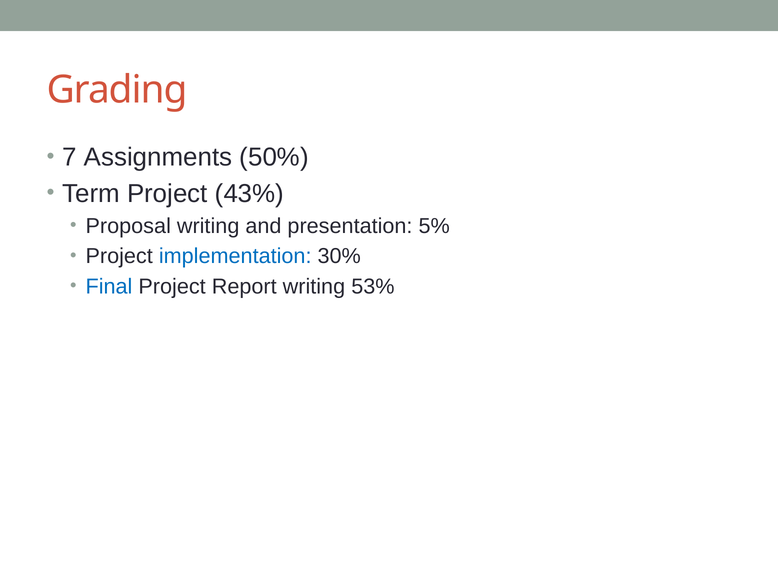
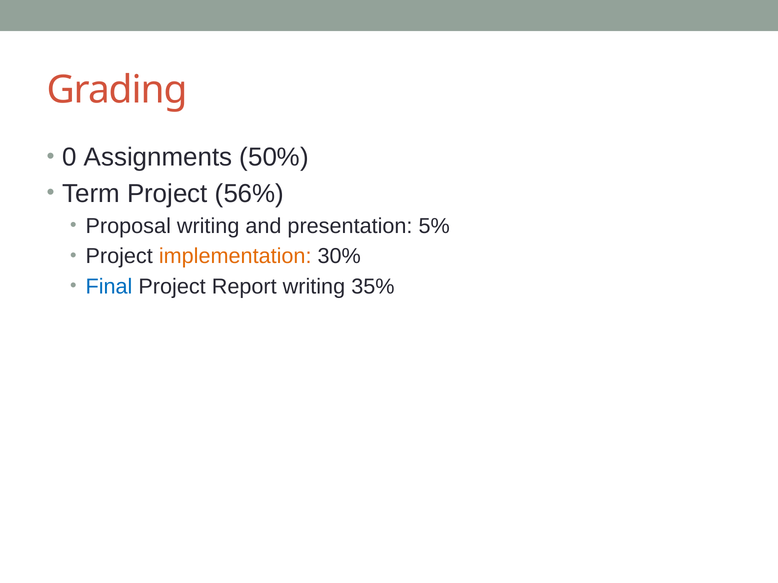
7: 7 -> 0 (69, 157)
43%: 43% -> 56% (249, 194)
implementation colour: blue -> orange (235, 257)
53%: 53% -> 35% (373, 287)
